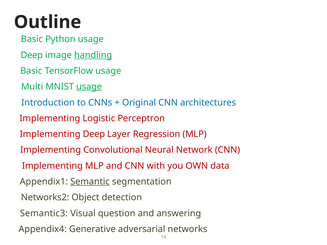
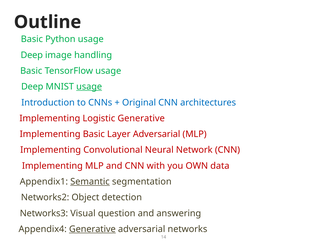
handling underline: present -> none (93, 55)
Multi: Multi -> Deep (32, 87)
Logistic Perceptron: Perceptron -> Generative (141, 118)
Implementing Deep: Deep -> Basic (94, 134)
Layer Regression: Regression -> Adversarial (157, 134)
Semantic3: Semantic3 -> Networks3 (44, 213)
Generative underline: none -> present (92, 229)
